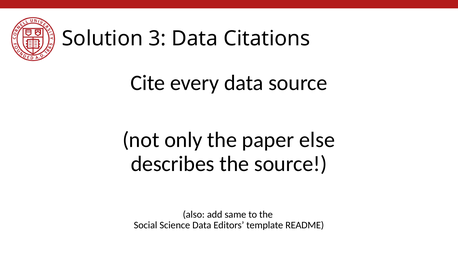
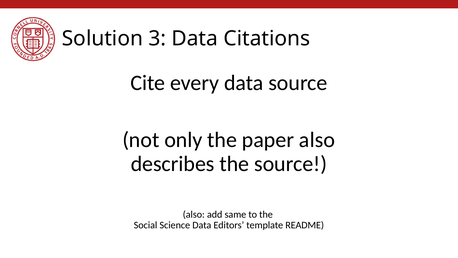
paper else: else -> also (317, 140)
